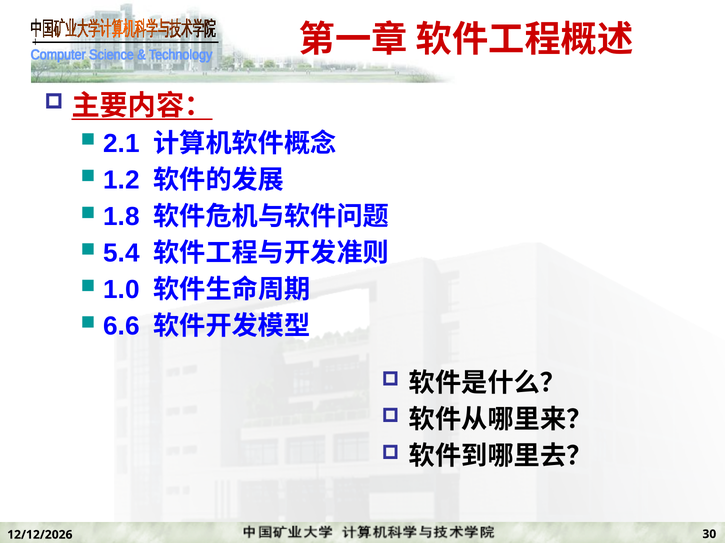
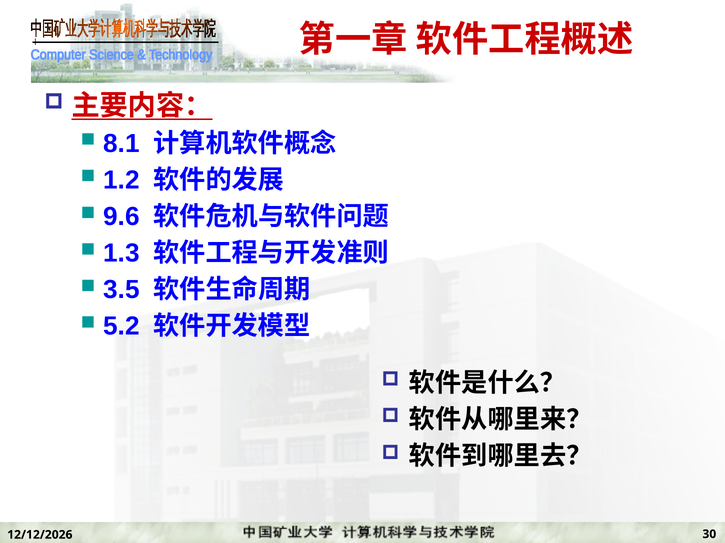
2.1: 2.1 -> 8.1 (121, 144)
1.8: 1.8 -> 9.6 (121, 217)
5.4: 5.4 -> 1.3 (121, 254)
1.0: 1.0 -> 3.5 (121, 290)
6.6: 6.6 -> 5.2 (121, 327)
